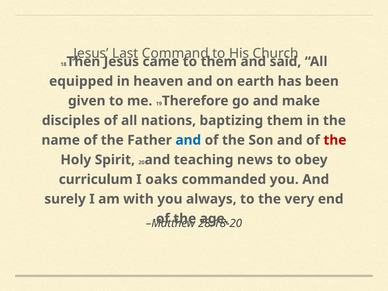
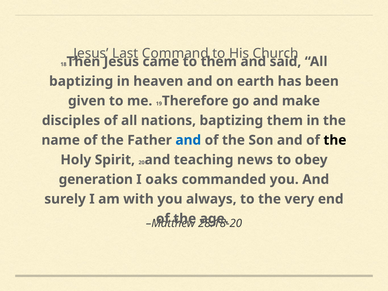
equipped: equipped -> baptizing (81, 81)
the colour: red -> black (335, 140)
curriculum: curriculum -> generation (96, 179)
